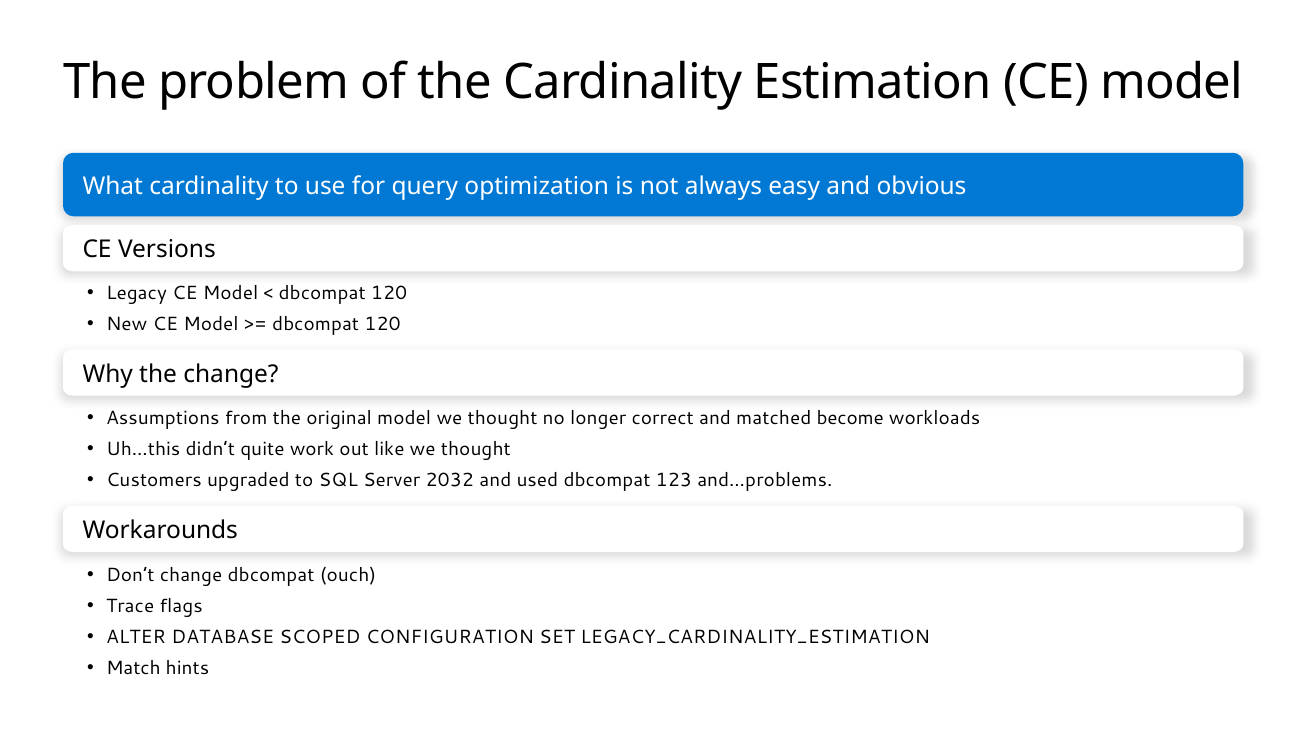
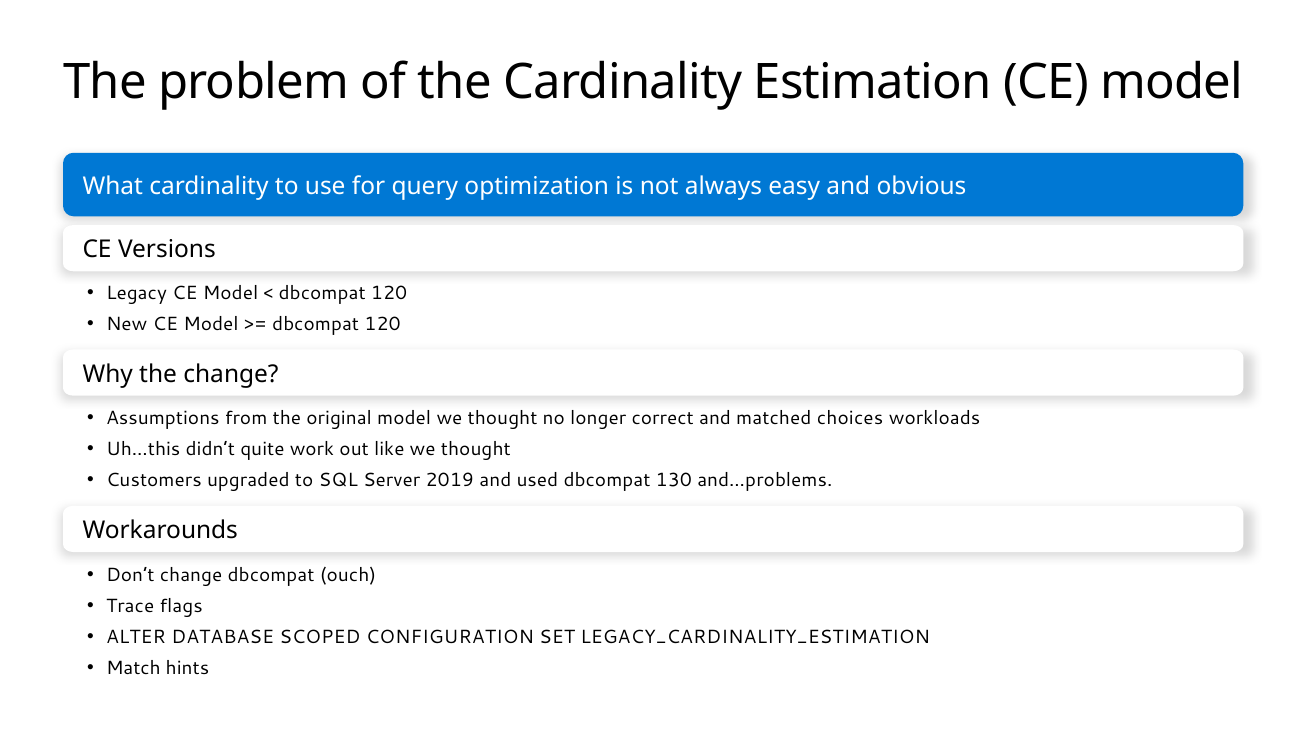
become: become -> choices (850, 418)
2032: 2032 -> 2019 (450, 480)
123: 123 -> 130 (674, 480)
